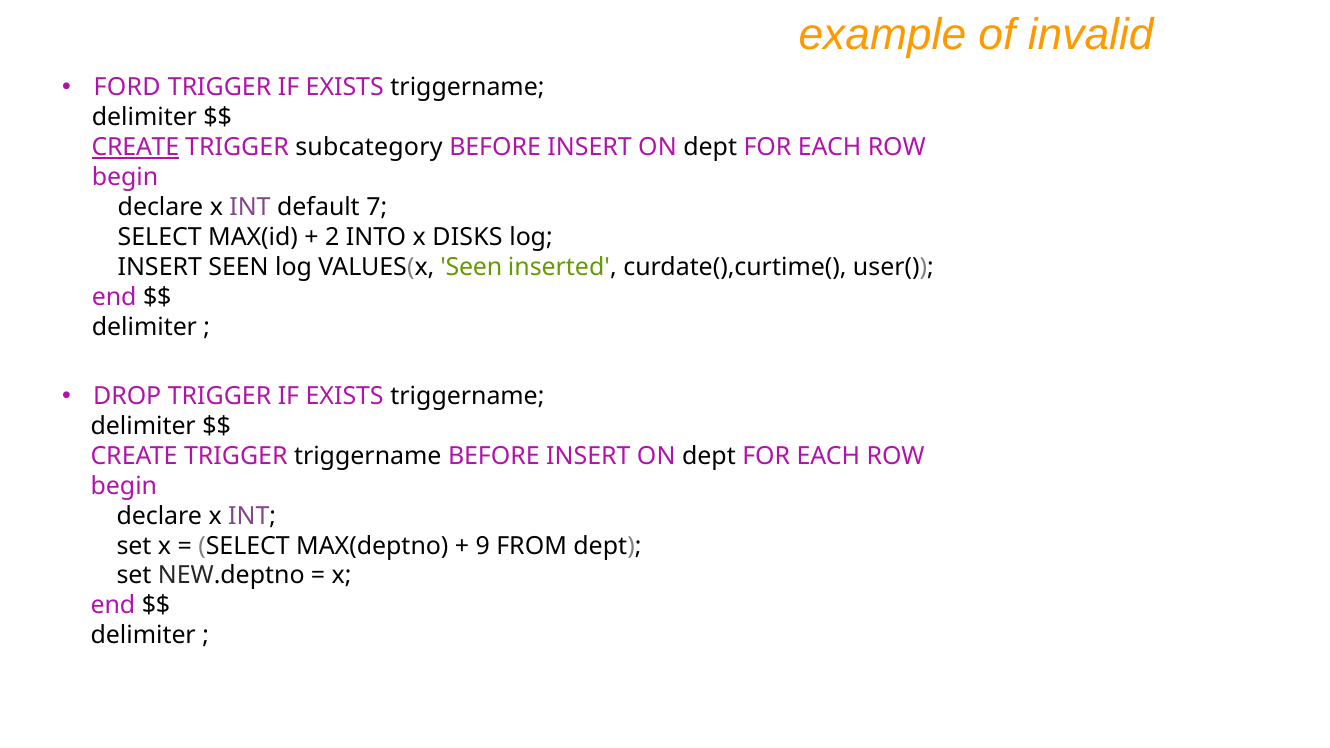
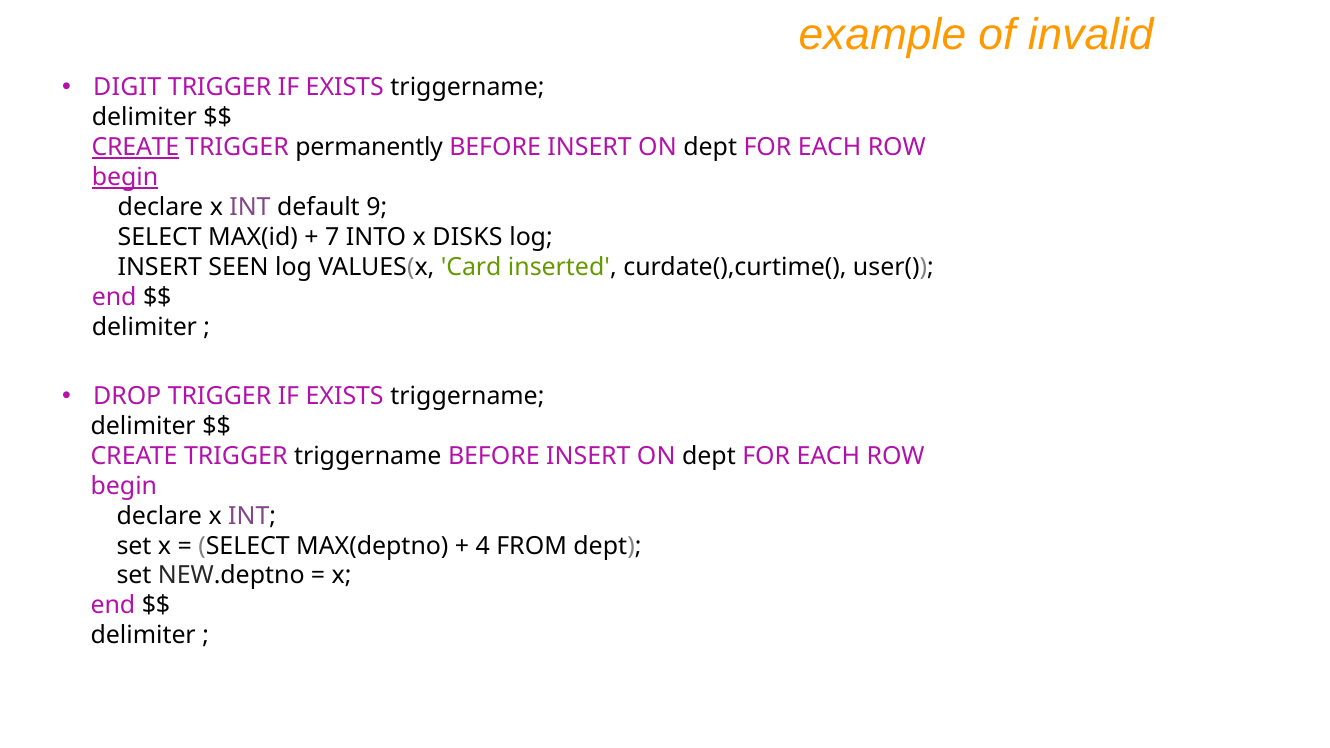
FORD: FORD -> DIGIT (127, 88)
subcategory: subcategory -> permanently (369, 147)
begin underline: none -> present (125, 177)
7: 7 -> 9 (377, 207)
2: 2 -> 7 (332, 237)
VALUES(x Seen: Seen -> Card (471, 267)
9: 9 -> 4 (483, 546)
